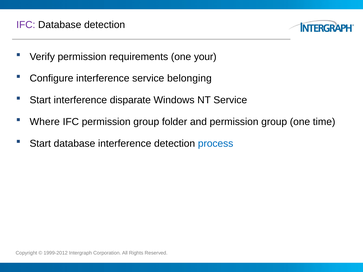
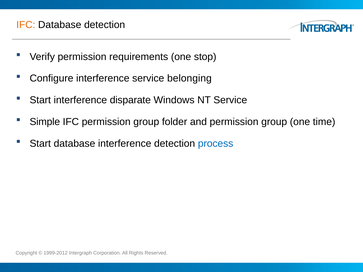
IFC colour: purple -> orange (26, 25)
your: your -> stop (205, 57)
Where: Where -> Simple (45, 122)
